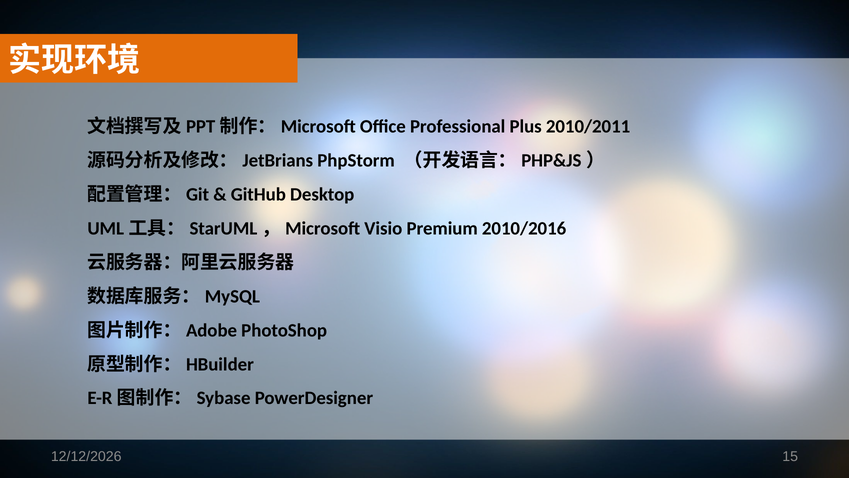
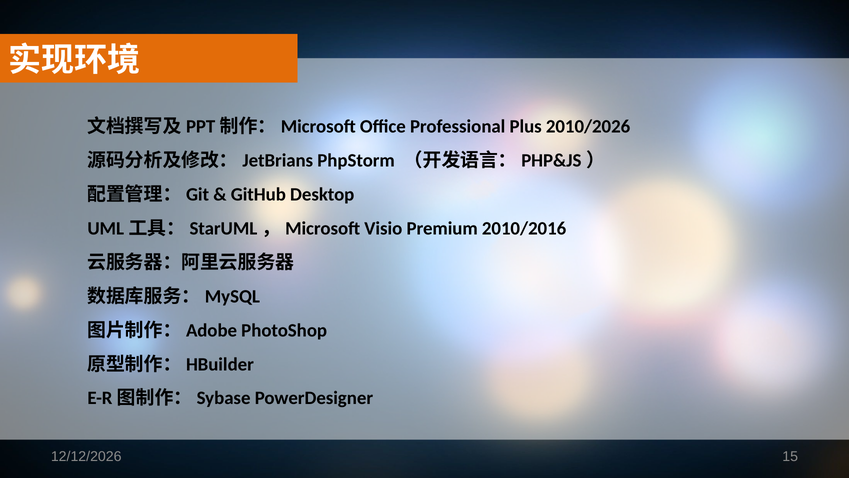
2010/2011: 2010/2011 -> 2010/2026 (588, 126)
